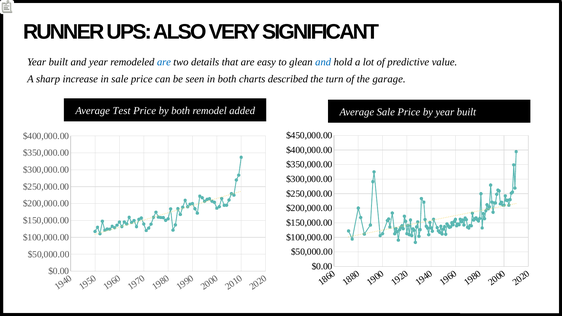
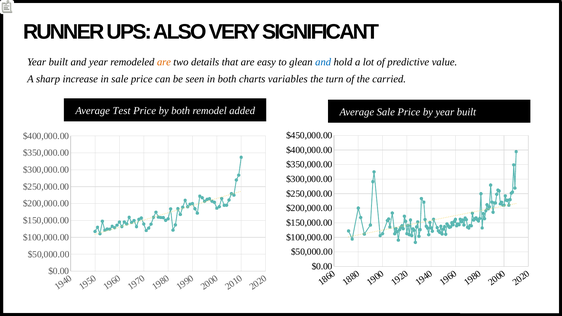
are colour: blue -> orange (164, 62)
described: described -> variables (288, 79)
garage: garage -> carried (389, 79)
